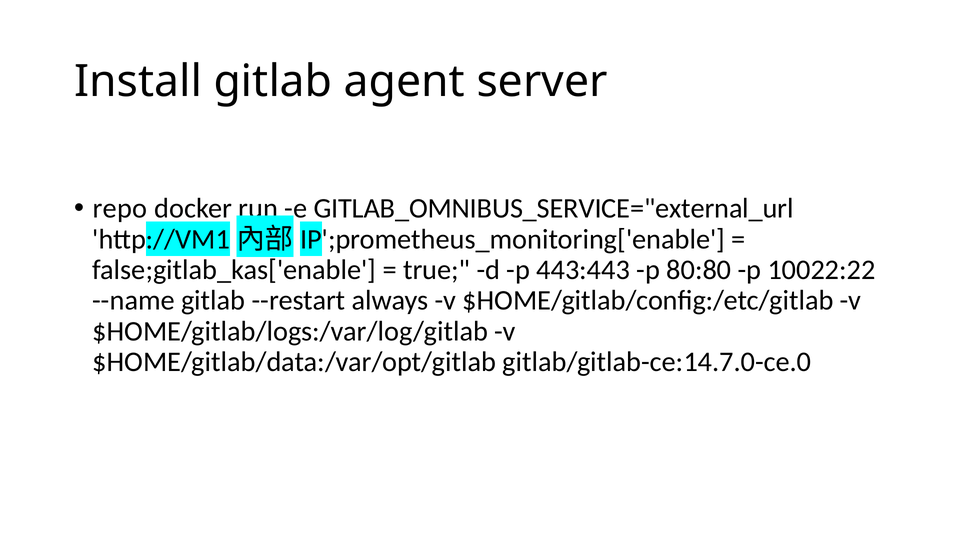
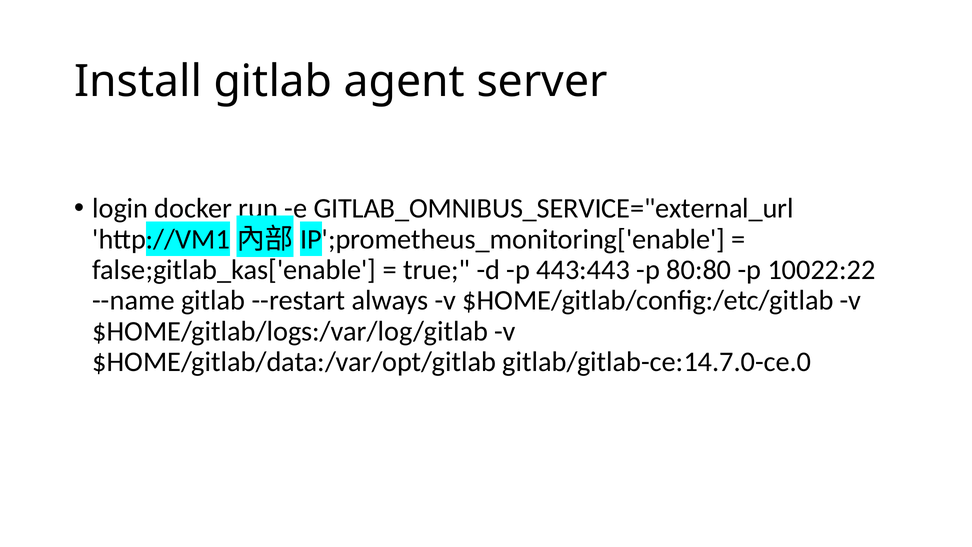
repo: repo -> login (120, 209)
